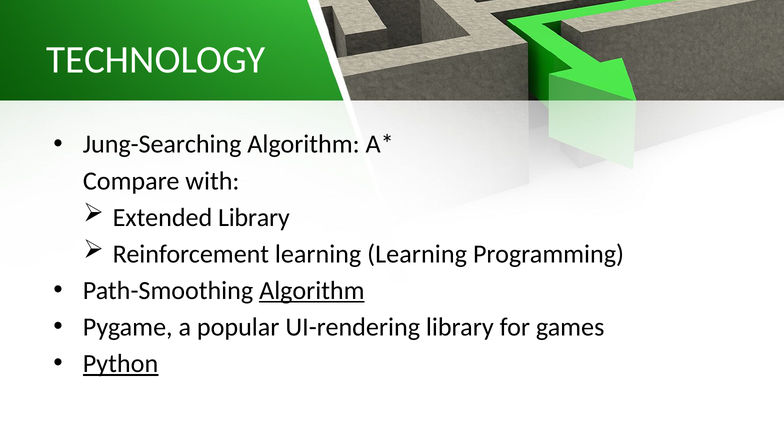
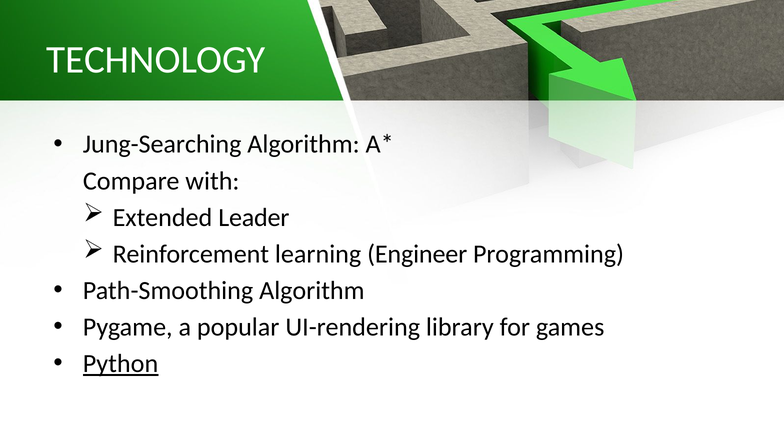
Extended Library: Library -> Leader (254, 217)
learning Learning: Learning -> Engineer (417, 254)
Algorithm underline: present -> none (312, 291)
